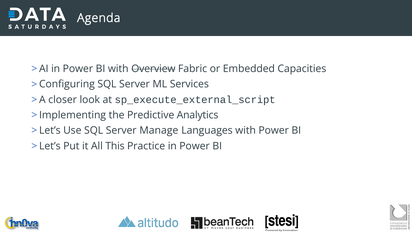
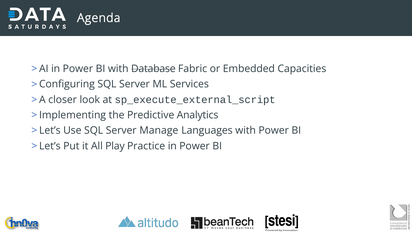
Overview: Overview -> Database (153, 69)
This: This -> Play (115, 146)
